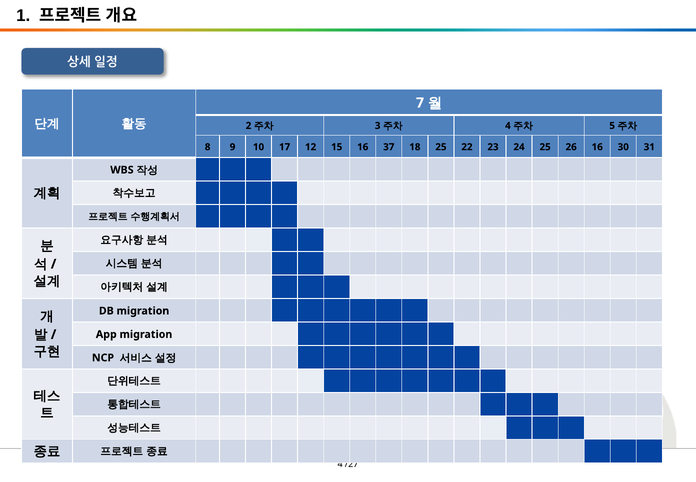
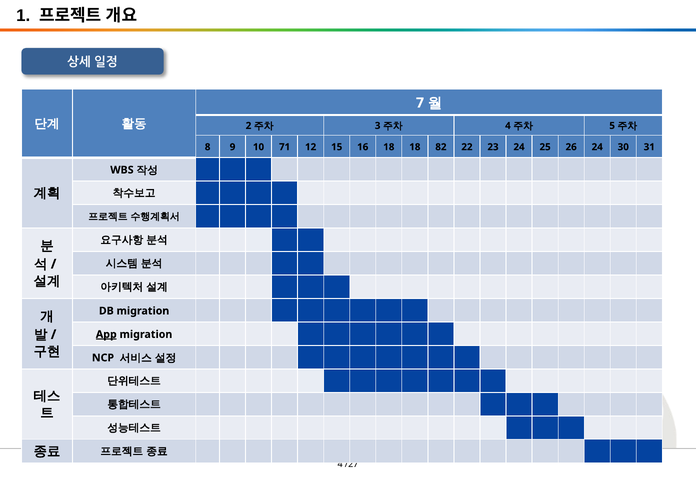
17: 17 -> 71 (285, 147)
16 37: 37 -> 18 (389, 147)
18 25: 25 -> 82 (441, 147)
26 16: 16 -> 24 (597, 147)
App underline: none -> present (106, 334)
